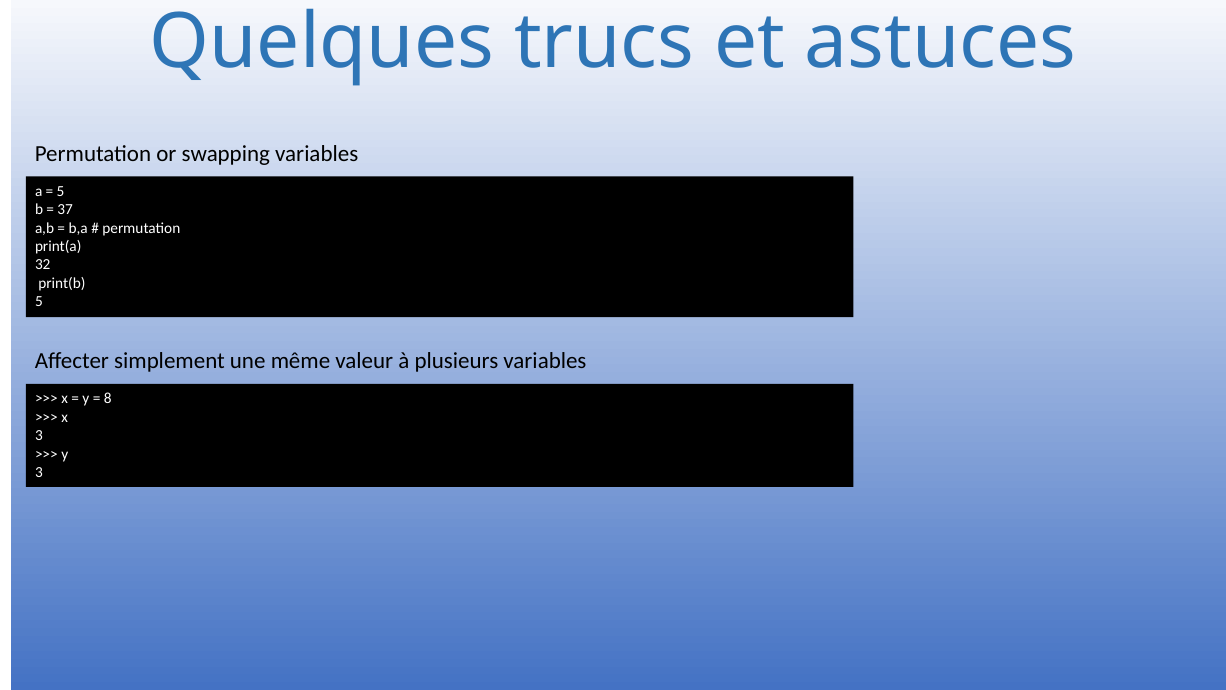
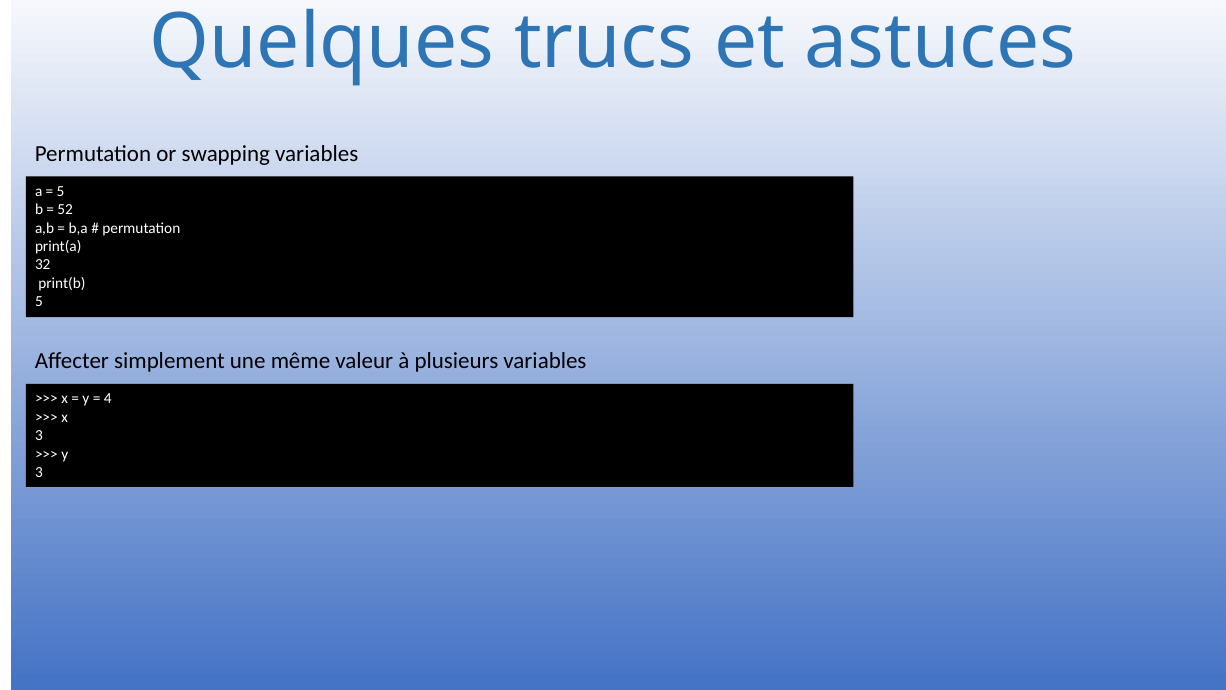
37: 37 -> 52 (65, 209)
8: 8 -> 4 (108, 399)
